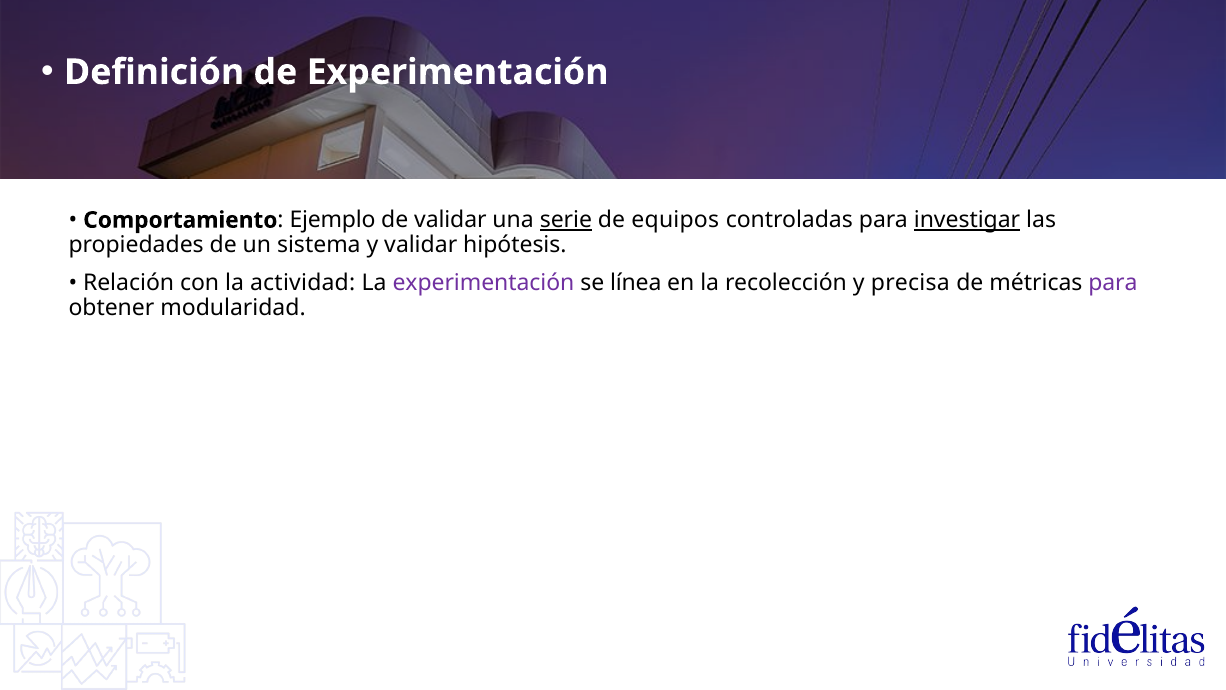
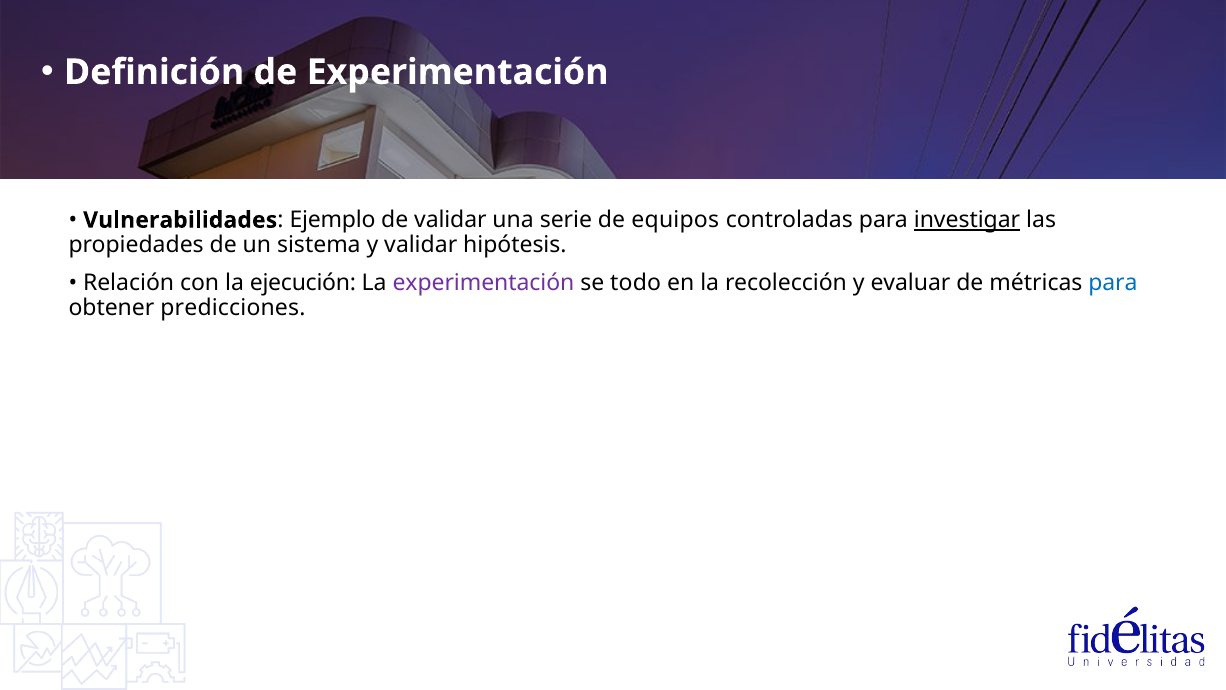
Comportamiento: Comportamiento -> Vulnerabilidades (180, 220)
serie underline: present -> none (566, 220)
actividad: actividad -> ejecución (303, 282)
línea: línea -> todo (636, 282)
precisa: precisa -> evaluar (910, 282)
para colour: purple -> blue (1113, 282)
modularidad: modularidad -> predicciones (233, 307)
